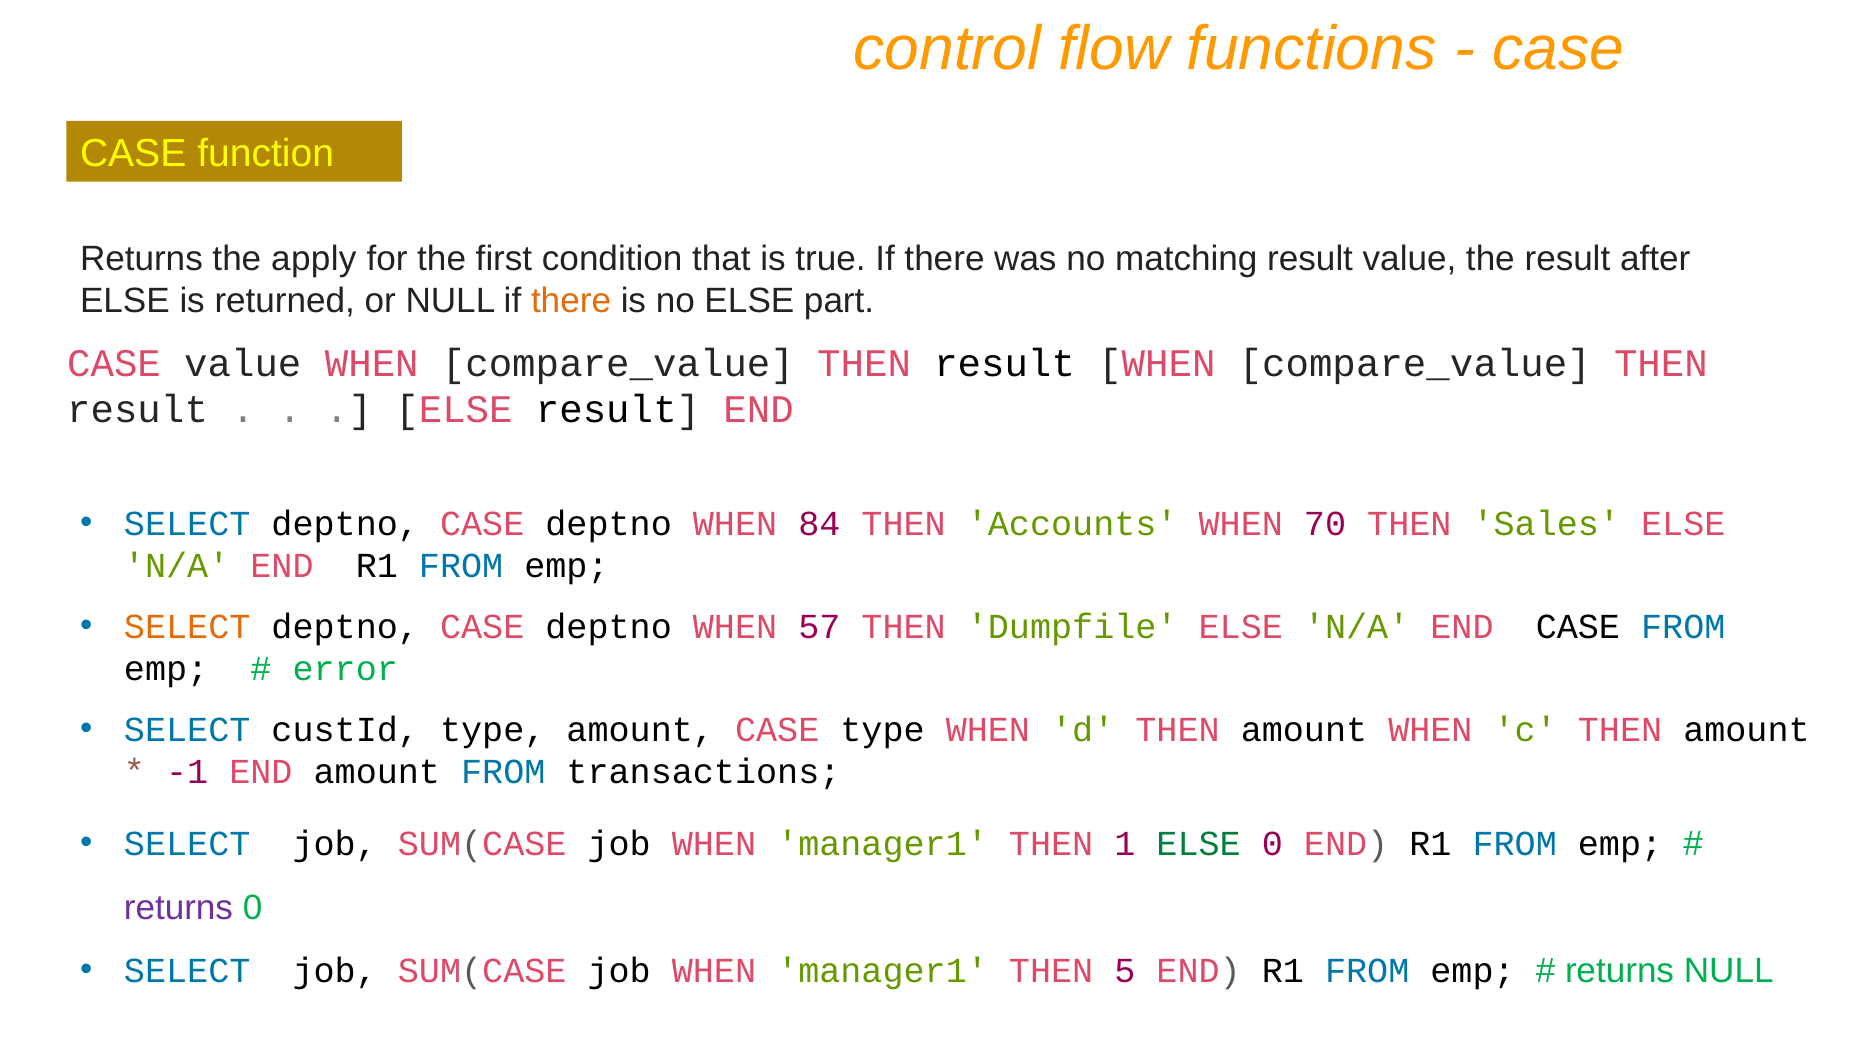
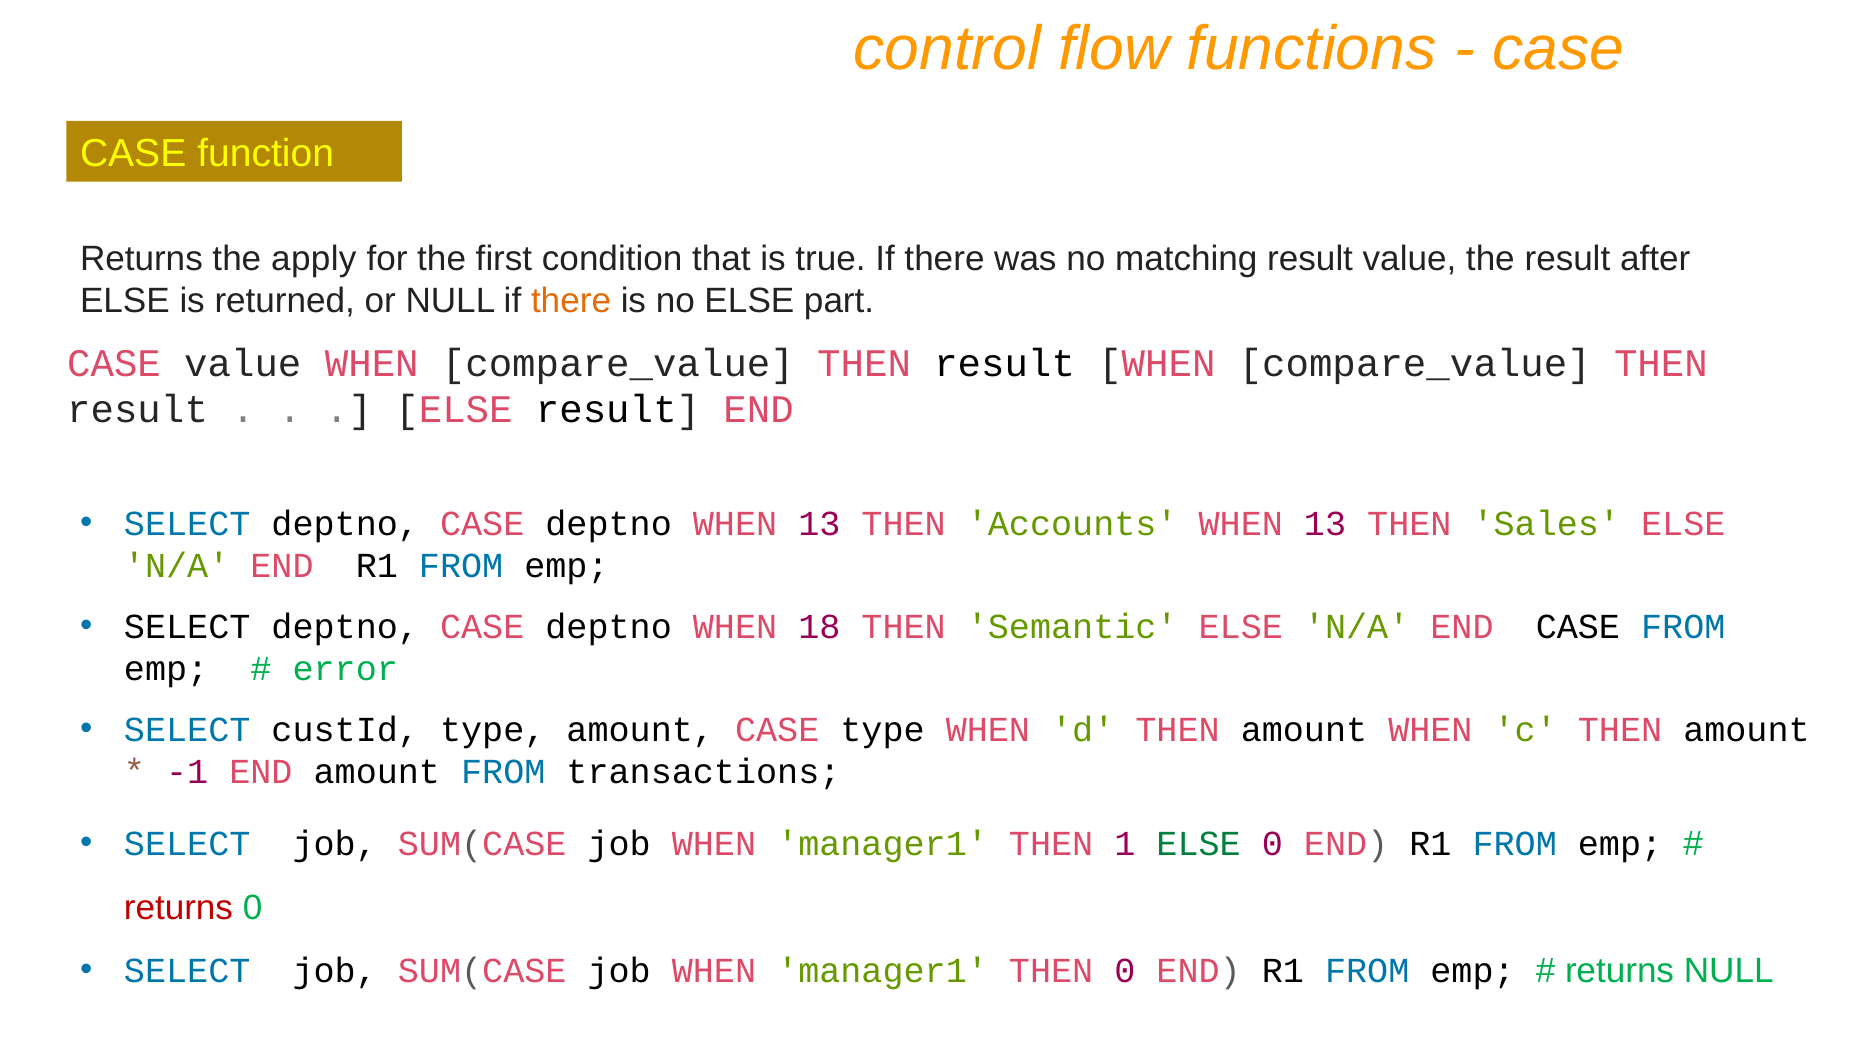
deptno WHEN 84: 84 -> 13 (819, 524)
Accounts WHEN 70: 70 -> 13 (1325, 524)
SELECT colour: orange -> black (187, 627)
57: 57 -> 18 (819, 627)
Dumpfile: Dumpfile -> Semantic (1072, 627)
returns colour: purple -> red (179, 907)
THEN 5: 5 -> 0 (1125, 970)
